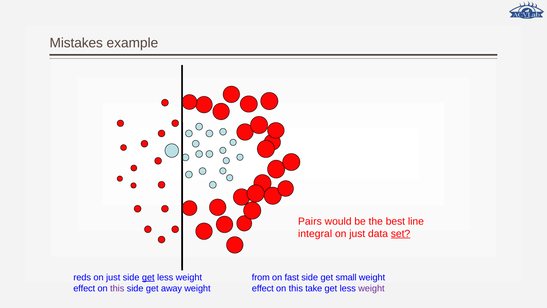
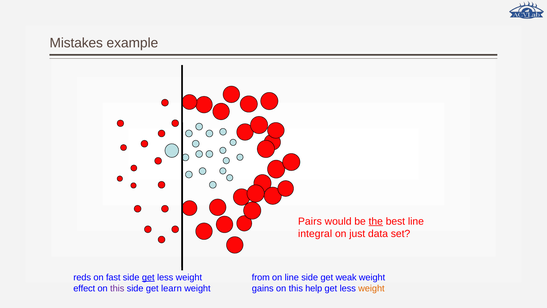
the underline: none -> present (376, 221)
set underline: present -> none (401, 233)
reds on just: just -> fast (113, 277)
on fast: fast -> line (292, 277)
small: small -> weak (346, 277)
away: away -> learn (171, 288)
effect: effect -> gains (263, 288)
take: take -> help (314, 288)
weight colour: purple -> orange (371, 288)
